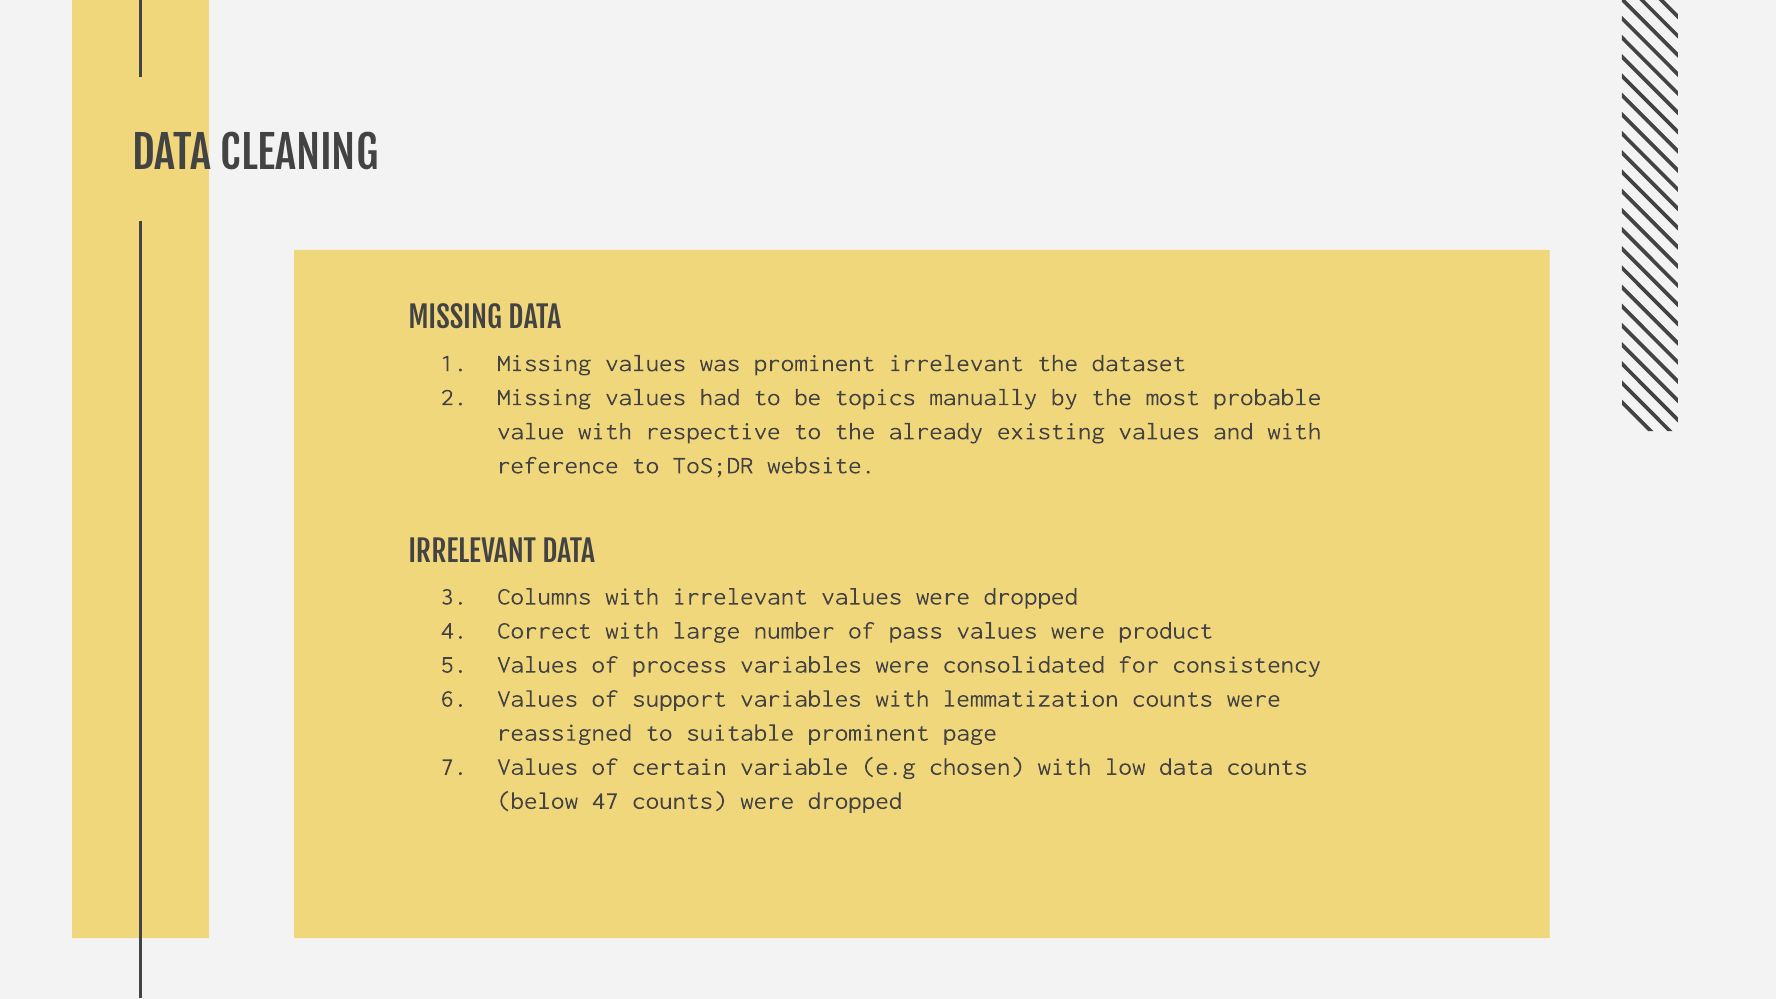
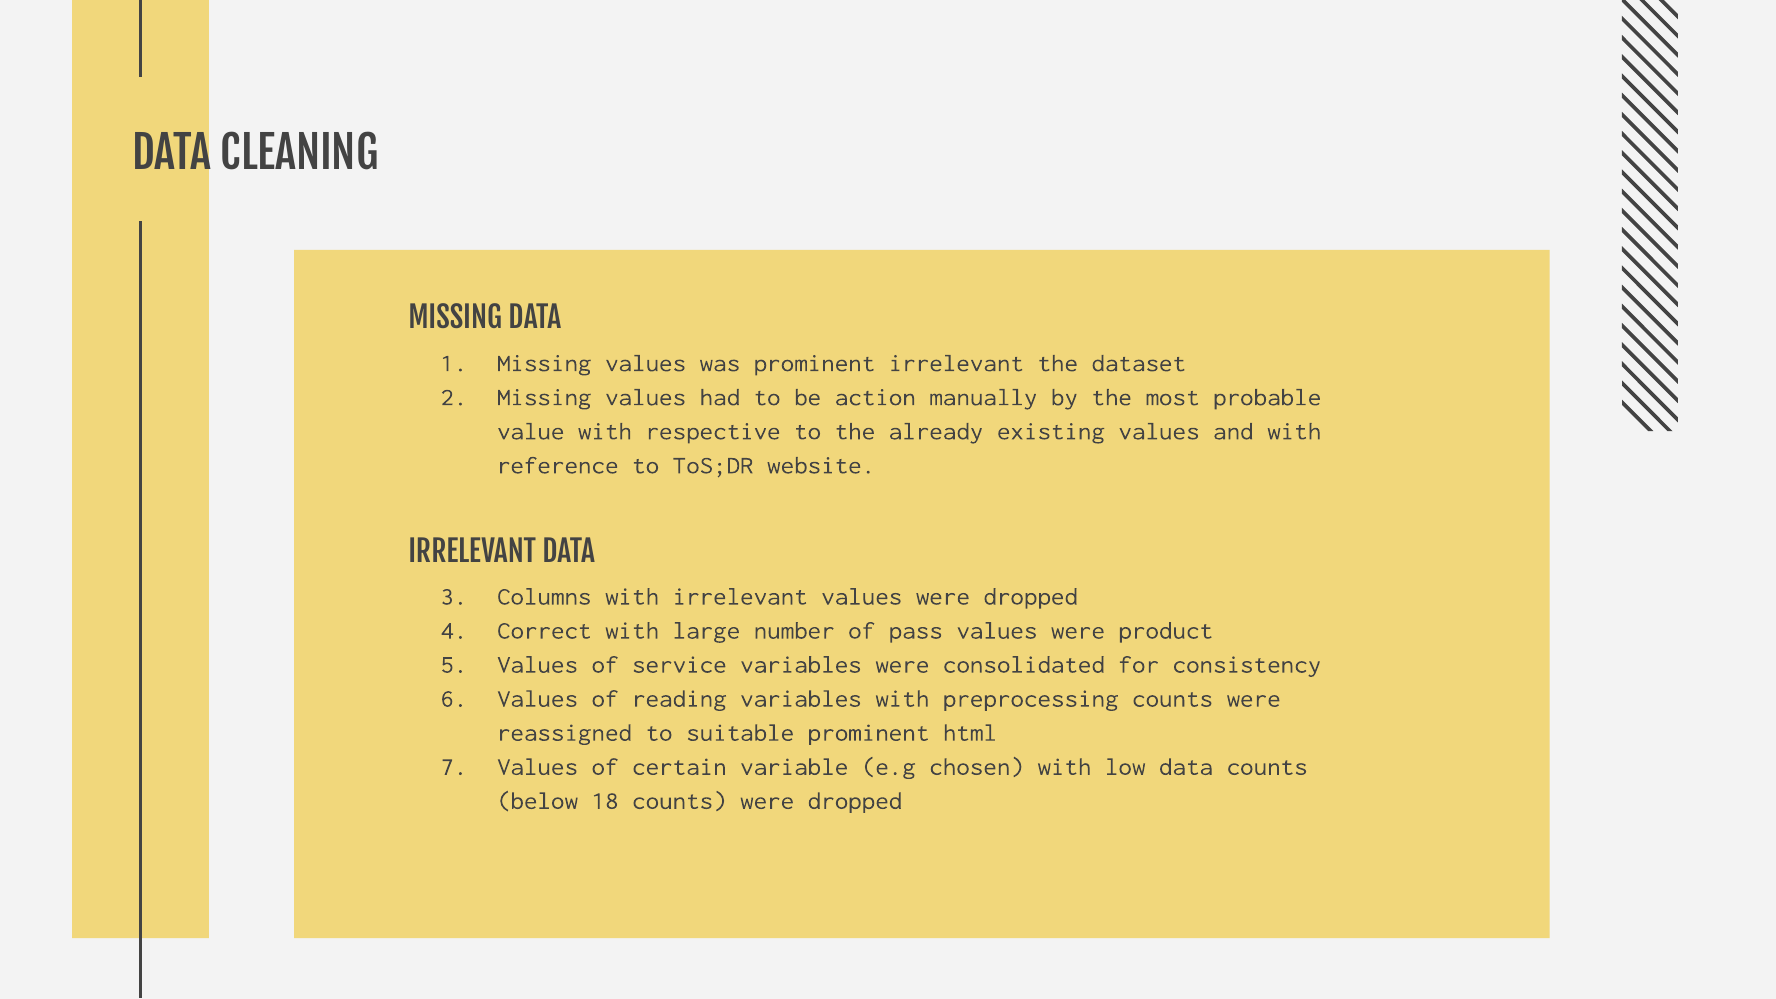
topics: topics -> action (875, 397)
process: process -> service (679, 664)
support: support -> reading (679, 699)
lemmatization: lemmatization -> preprocessing (1031, 699)
page: page -> html (970, 733)
47: 47 -> 18 (605, 801)
